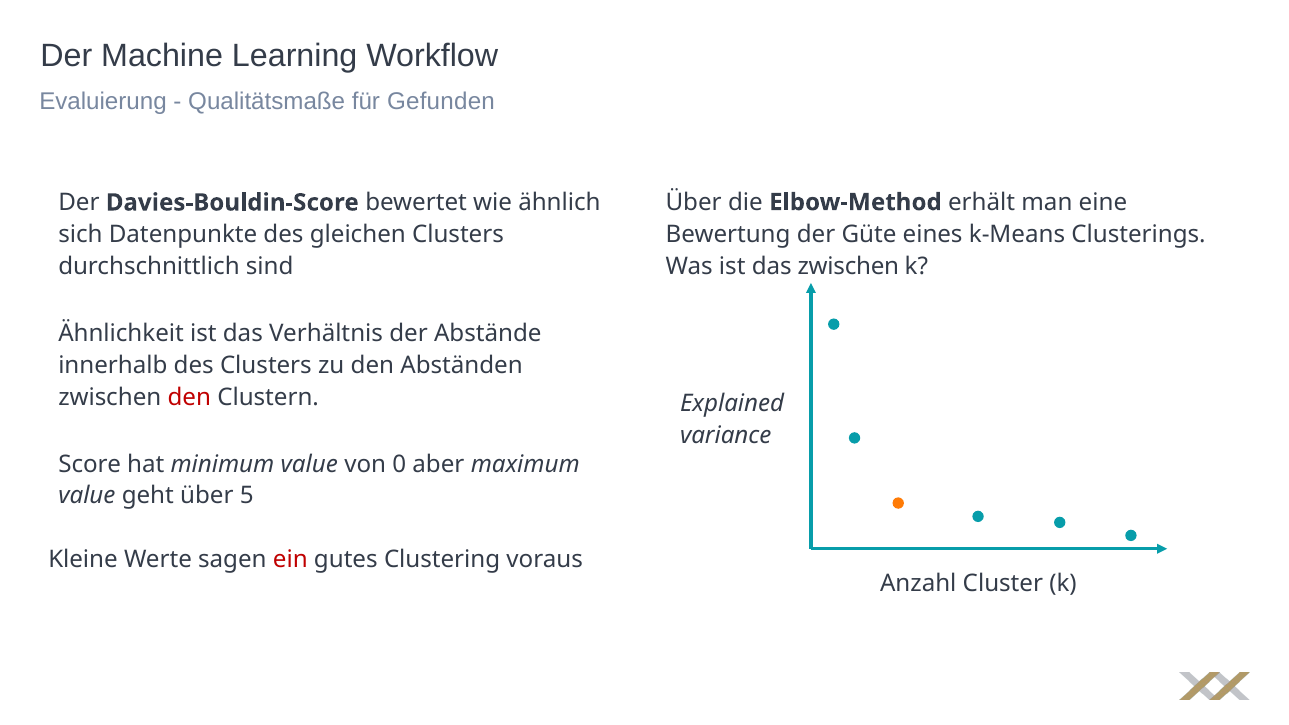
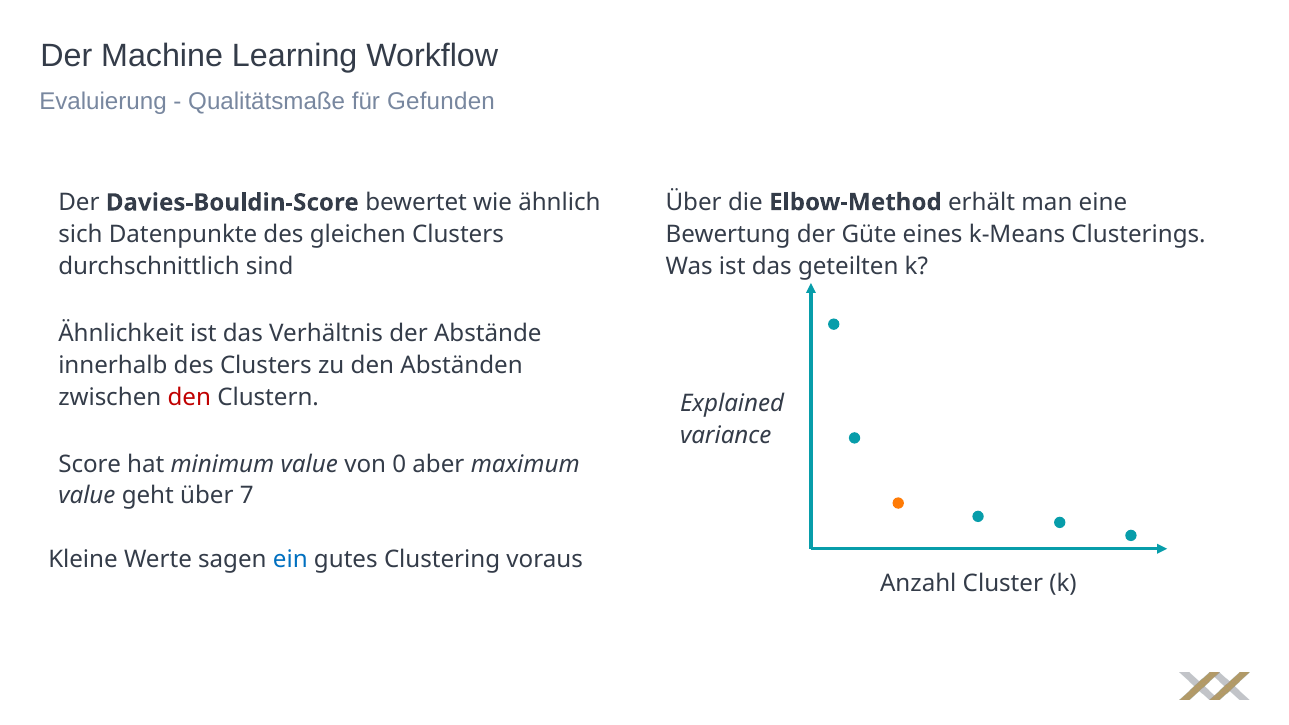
das zwischen: zwischen -> geteilten (848, 266)
5: 5 -> 7 (247, 496)
ein colour: red -> blue (290, 560)
